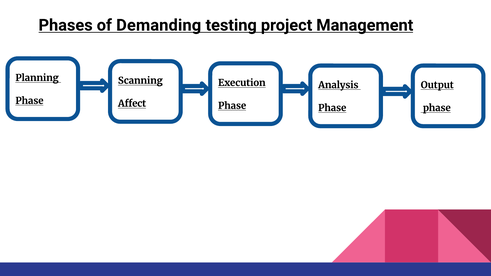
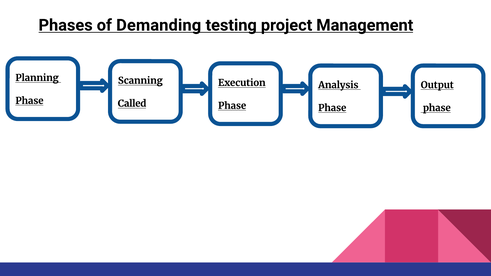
Affect: Affect -> Called (132, 104)
